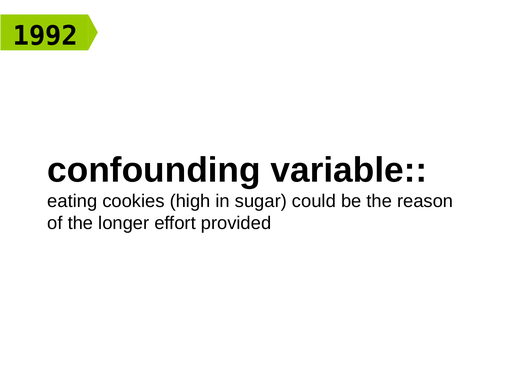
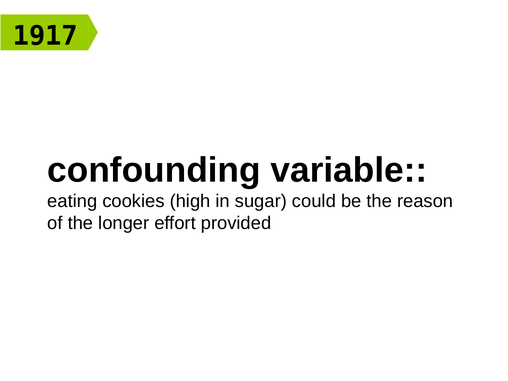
1992: 1992 -> 1917 (45, 36)
